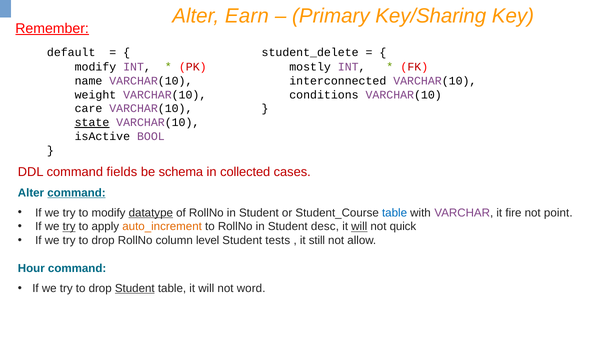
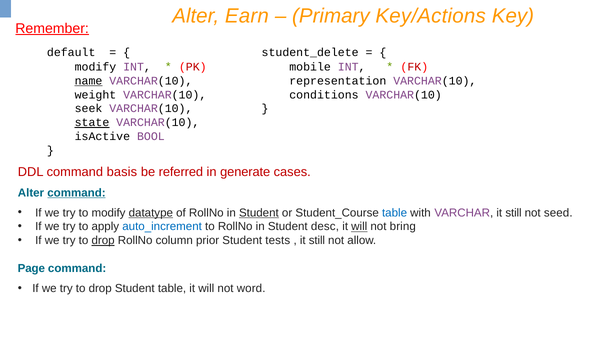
Key/Sharing: Key/Sharing -> Key/Actions (431, 16)
mostly: mostly -> mobile (310, 67)
name underline: none -> present (89, 81)
interconnected: interconnected -> representation (338, 81)
care: care -> seek (89, 108)
fields: fields -> basis (122, 172)
schema: schema -> referred (181, 172)
collected: collected -> generate (245, 172)
Student underline: none -> present (259, 212)
VARCHAR it fire: fire -> still (514, 212)
point: point -> seed (558, 212)
try underline: present -> none (69, 226)
auto_increment colour: orange -> blue (162, 226)
quick: quick -> bring (403, 226)
drop underline: none -> present (103, 240)
level: level -> prior (208, 240)
Hour: Hour -> Page (31, 268)
Student underline: present -> none (135, 288)
